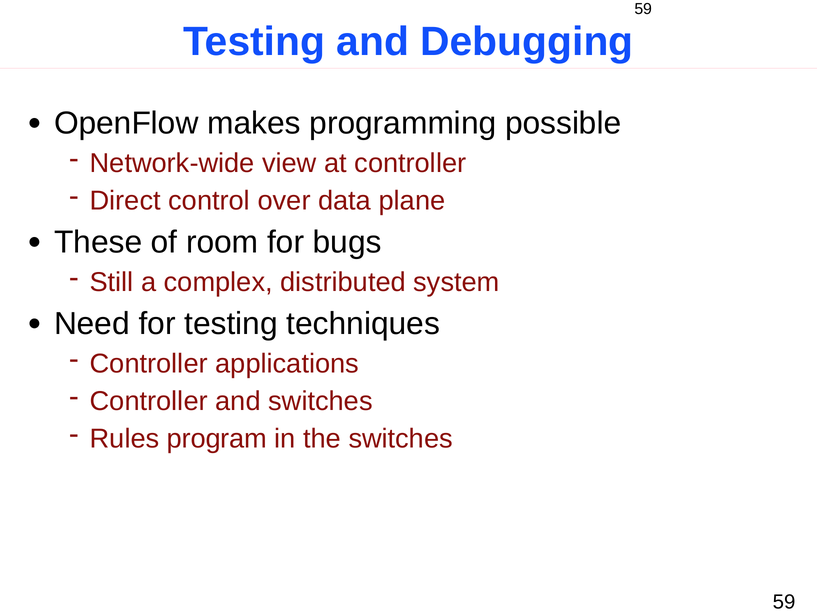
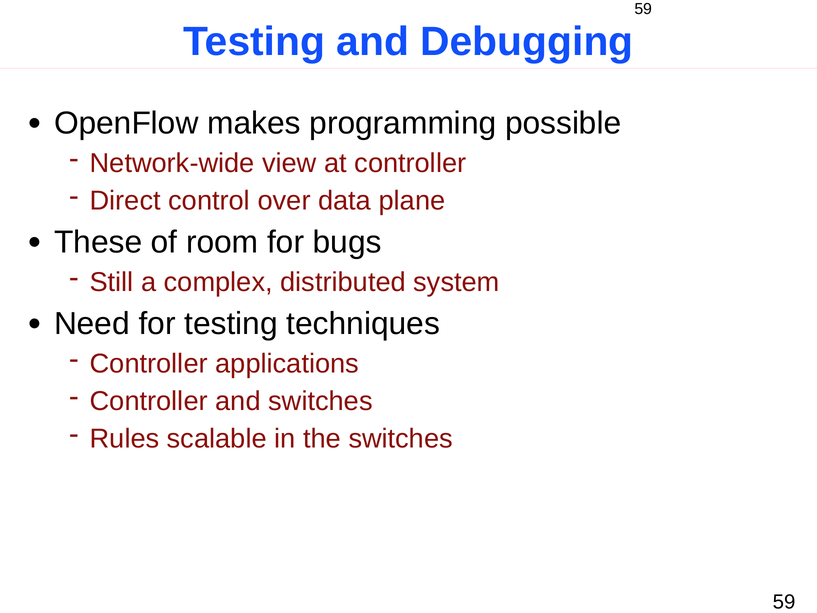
program: program -> scalable (217, 439)
